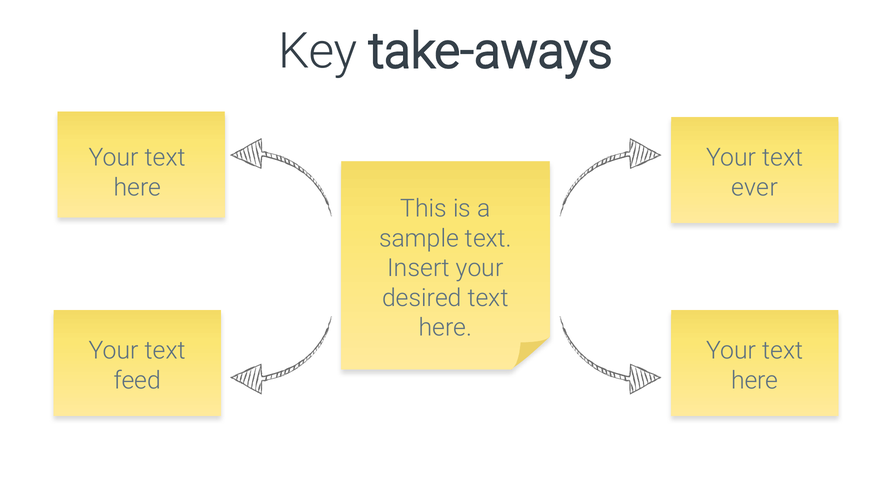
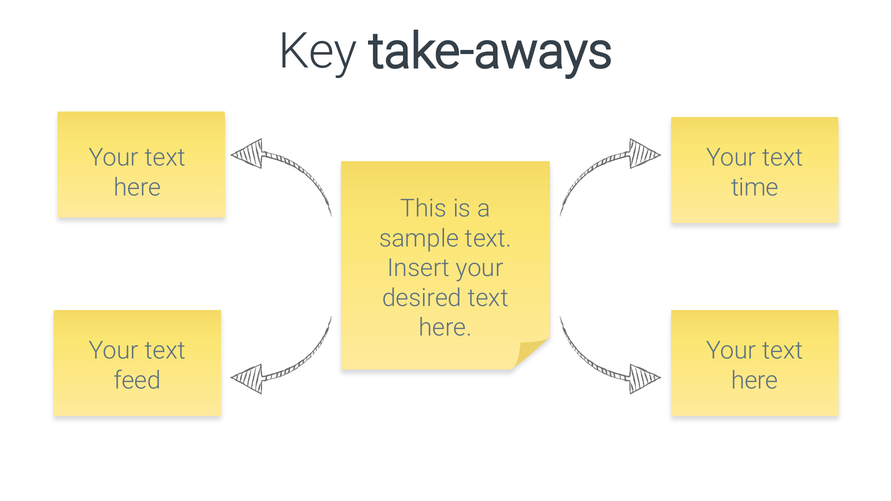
ever: ever -> time (755, 188)
